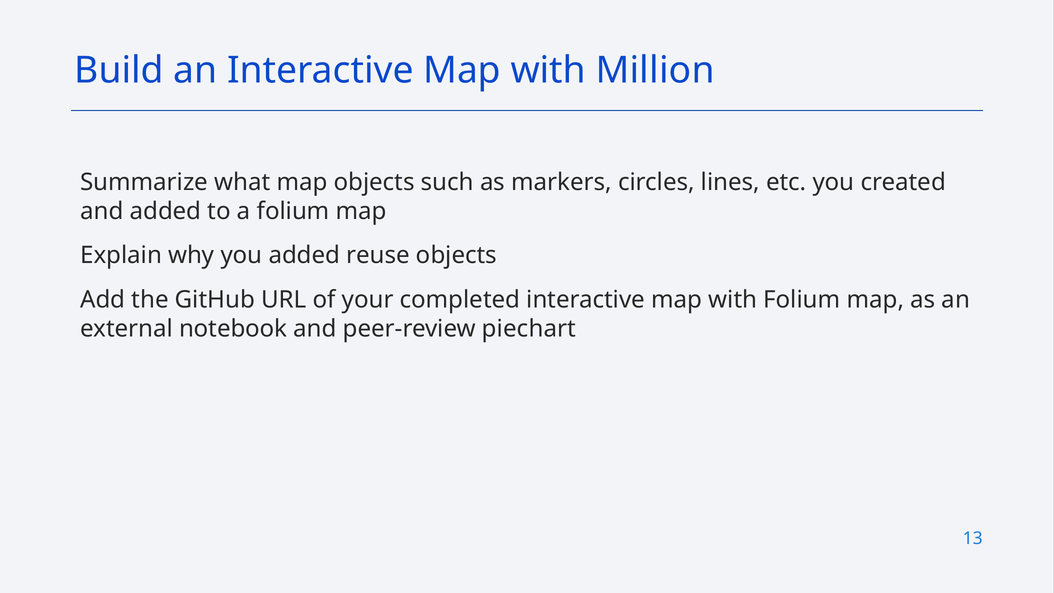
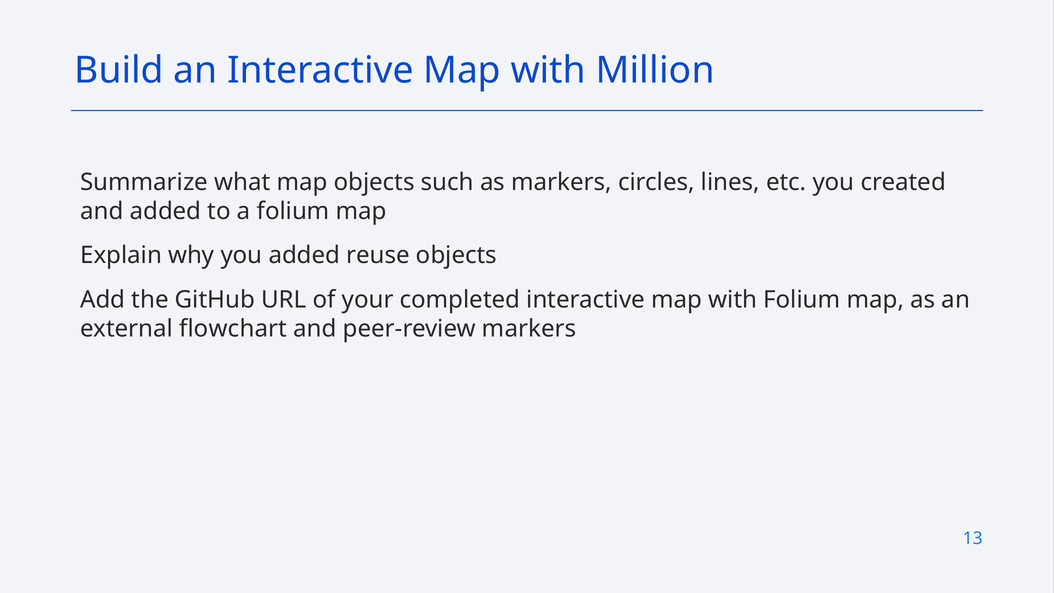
notebook: notebook -> flowchart (233, 329)
peer-review piechart: piechart -> markers (529, 329)
